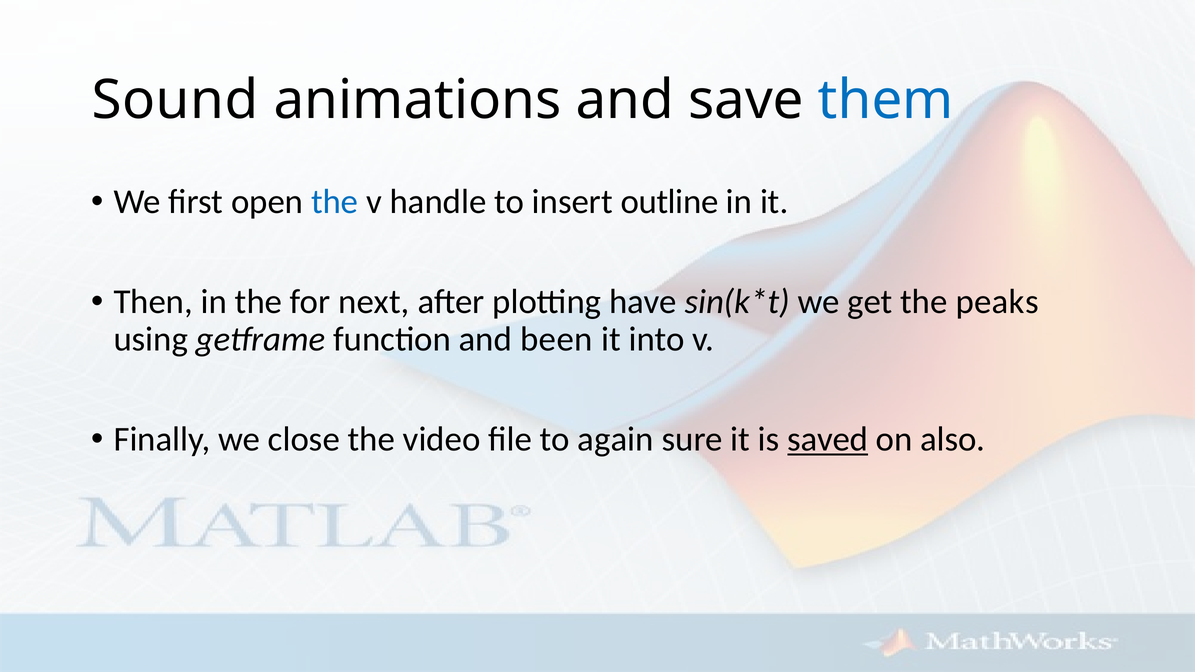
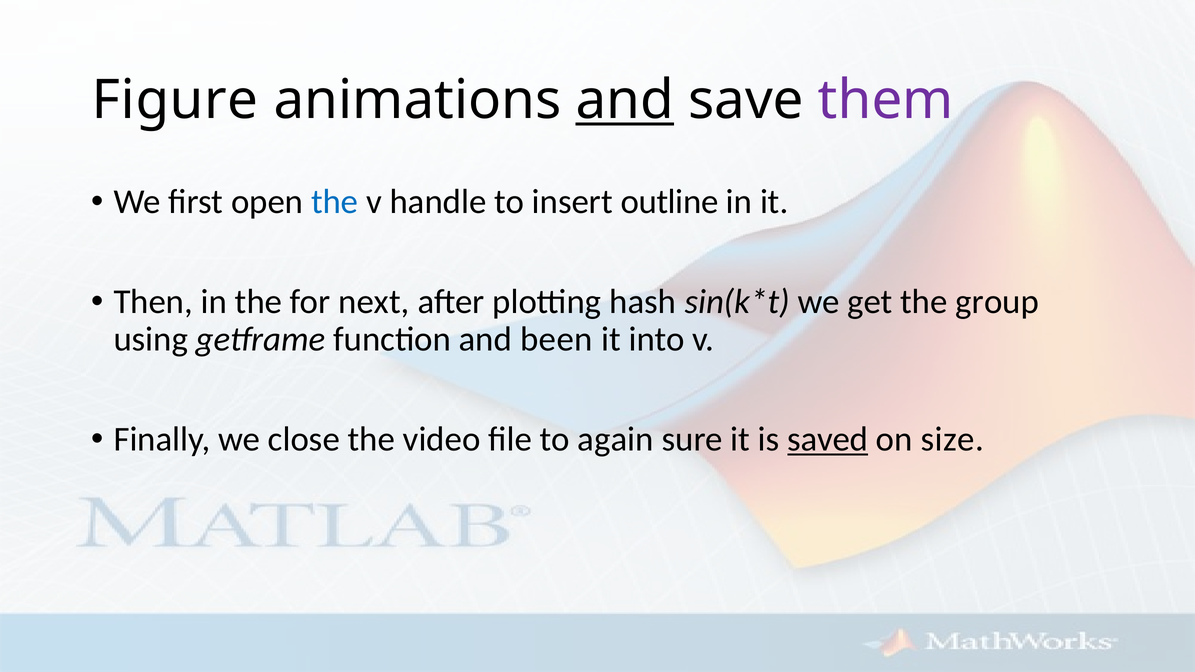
Sound: Sound -> Figure (175, 100)
and underline: none -> present (625, 100)
them colour: blue -> purple (886, 100)
have: have -> hash (643, 302)
peaks: peaks -> group (997, 302)
also: also -> size (952, 440)
